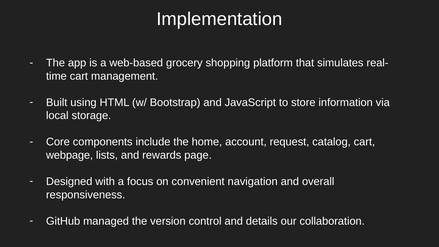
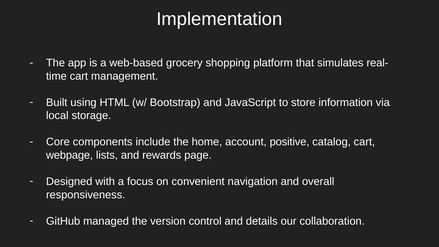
request: request -> positive (290, 142)
